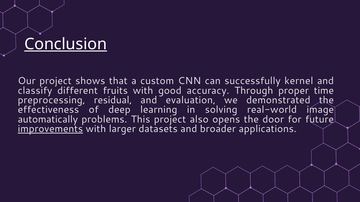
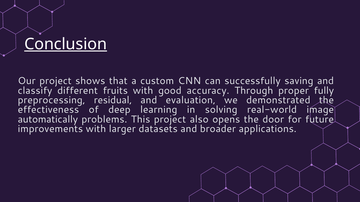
kernel: kernel -> saving (299, 81)
time: time -> fully (324, 91)
improvements underline: present -> none (50, 129)
